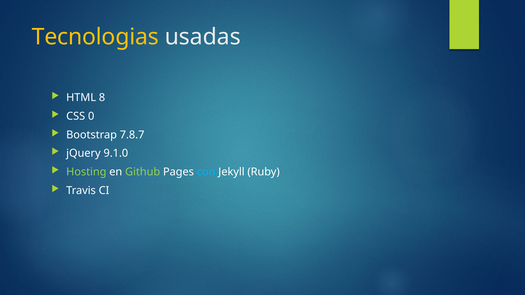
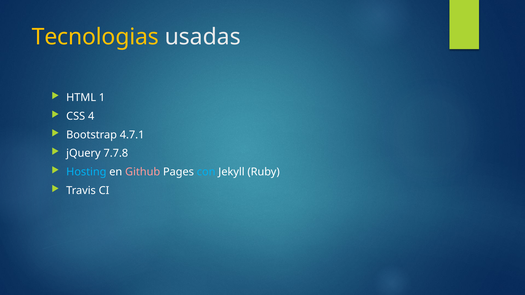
8: 8 -> 1 (102, 98)
0: 0 -> 4 (91, 116)
7.8.7: 7.8.7 -> 4.7.1 (132, 135)
9.1.0: 9.1.0 -> 7.7.8 (116, 154)
Hosting colour: light green -> light blue (86, 172)
Github colour: light green -> pink (143, 172)
